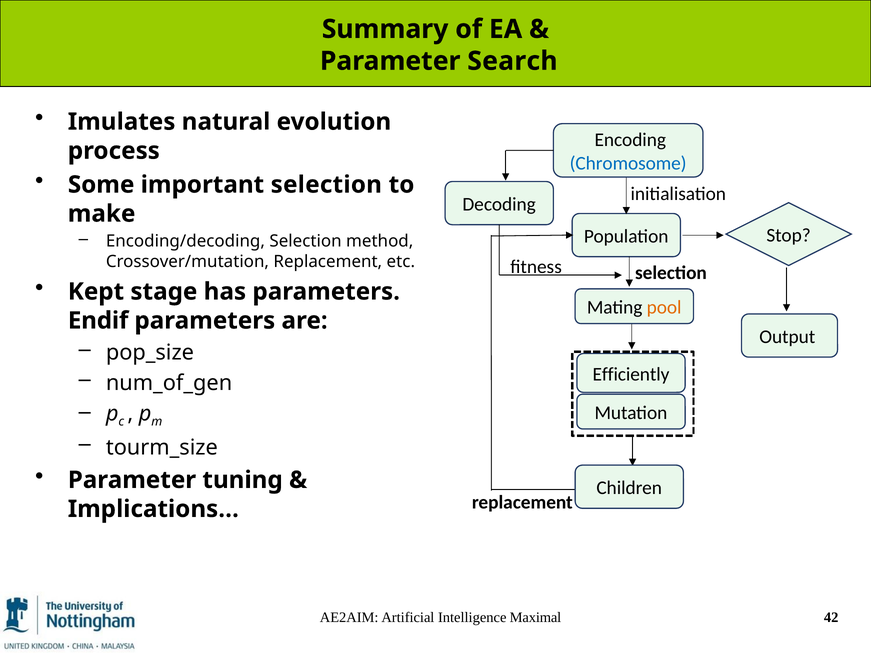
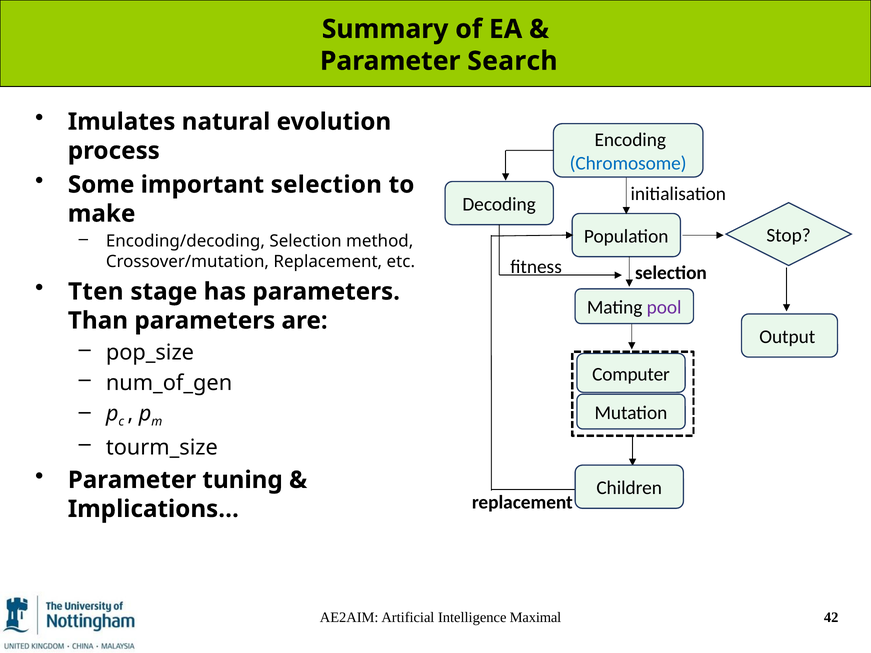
Kept: Kept -> Tten (96, 292)
pool colour: orange -> purple (664, 308)
Endif: Endif -> Than (98, 321)
Efficiently: Efficiently -> Computer (631, 374)
